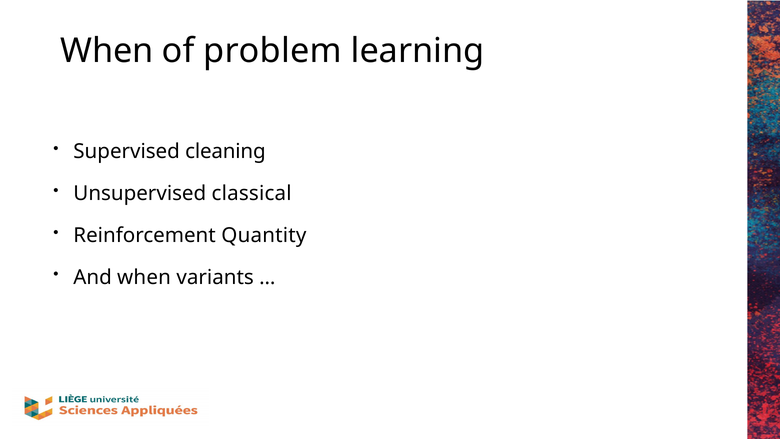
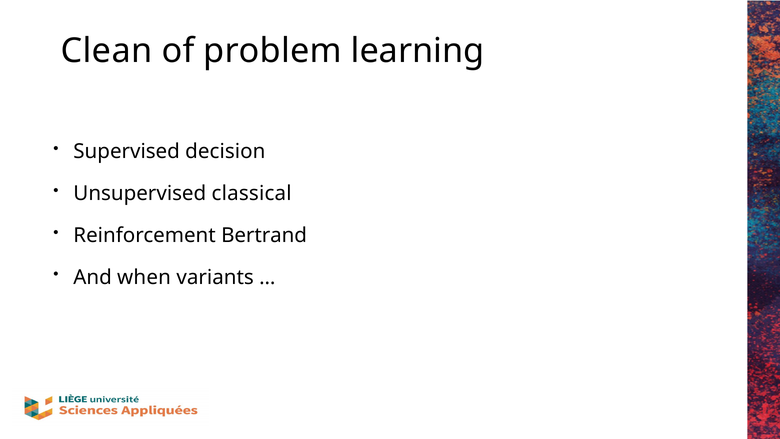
When: When -> Clean (107, 51)
cleaning: cleaning -> decision (225, 152)
Quantity: Quantity -> Bertrand (264, 235)
